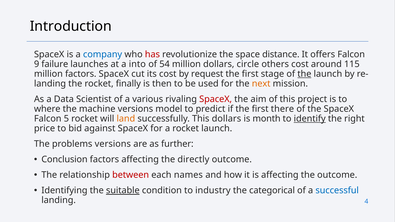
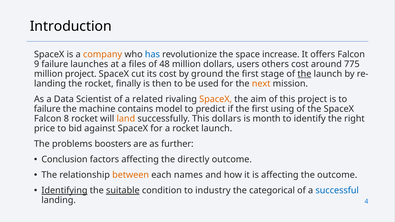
company colour: blue -> orange (103, 54)
has colour: red -> blue (152, 54)
distance: distance -> increase (281, 54)
into: into -> files (137, 64)
54: 54 -> 48 (165, 64)
circle: circle -> users (248, 64)
115: 115 -> 775 (352, 64)
million factors: factors -> project (81, 74)
request: request -> ground (207, 74)
various: various -> related (148, 99)
SpaceX colour: red -> orange (216, 99)
where: where -> failure (47, 109)
machine versions: versions -> contains (135, 109)
there: there -> using (282, 109)
5: 5 -> 8 (66, 119)
identify underline: present -> none (310, 119)
problems versions: versions -> boosters (113, 144)
between colour: red -> orange (131, 175)
Identifying underline: none -> present (64, 191)
